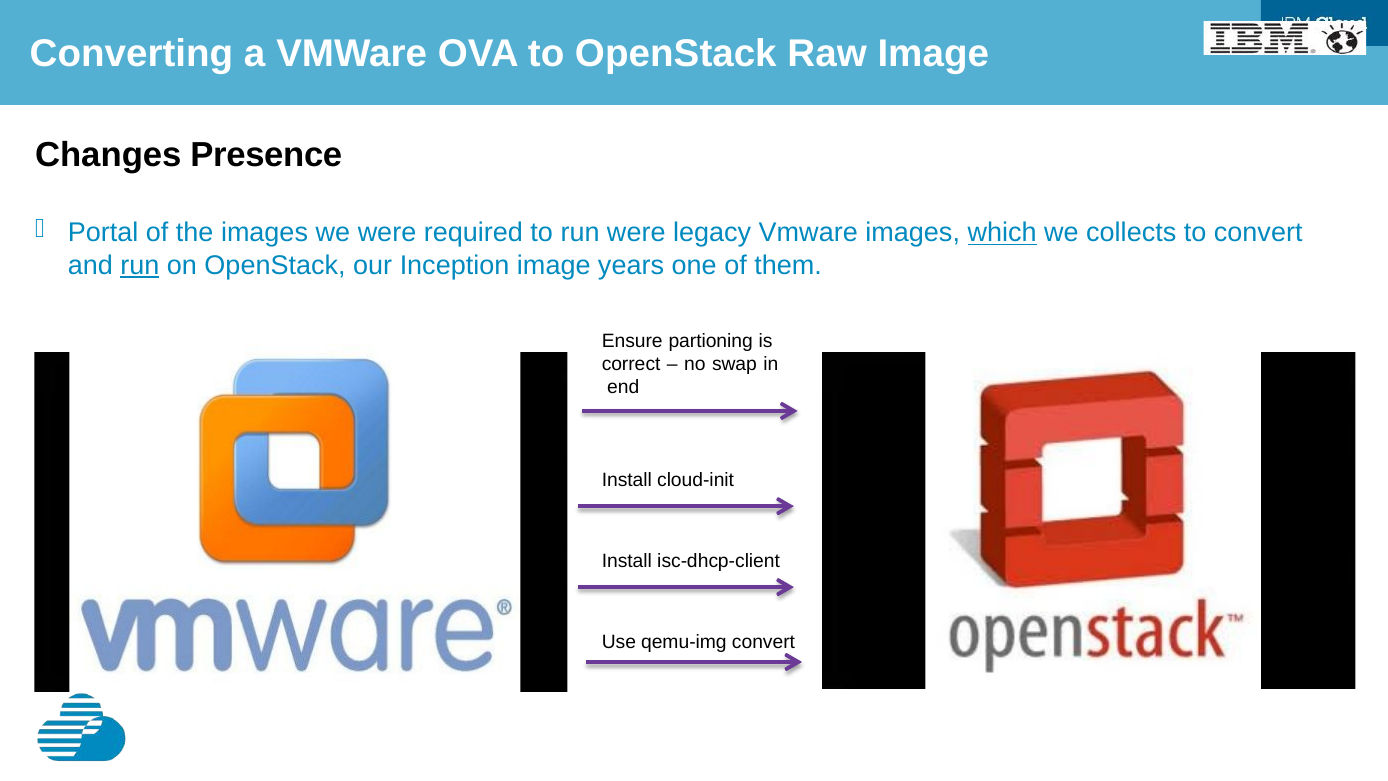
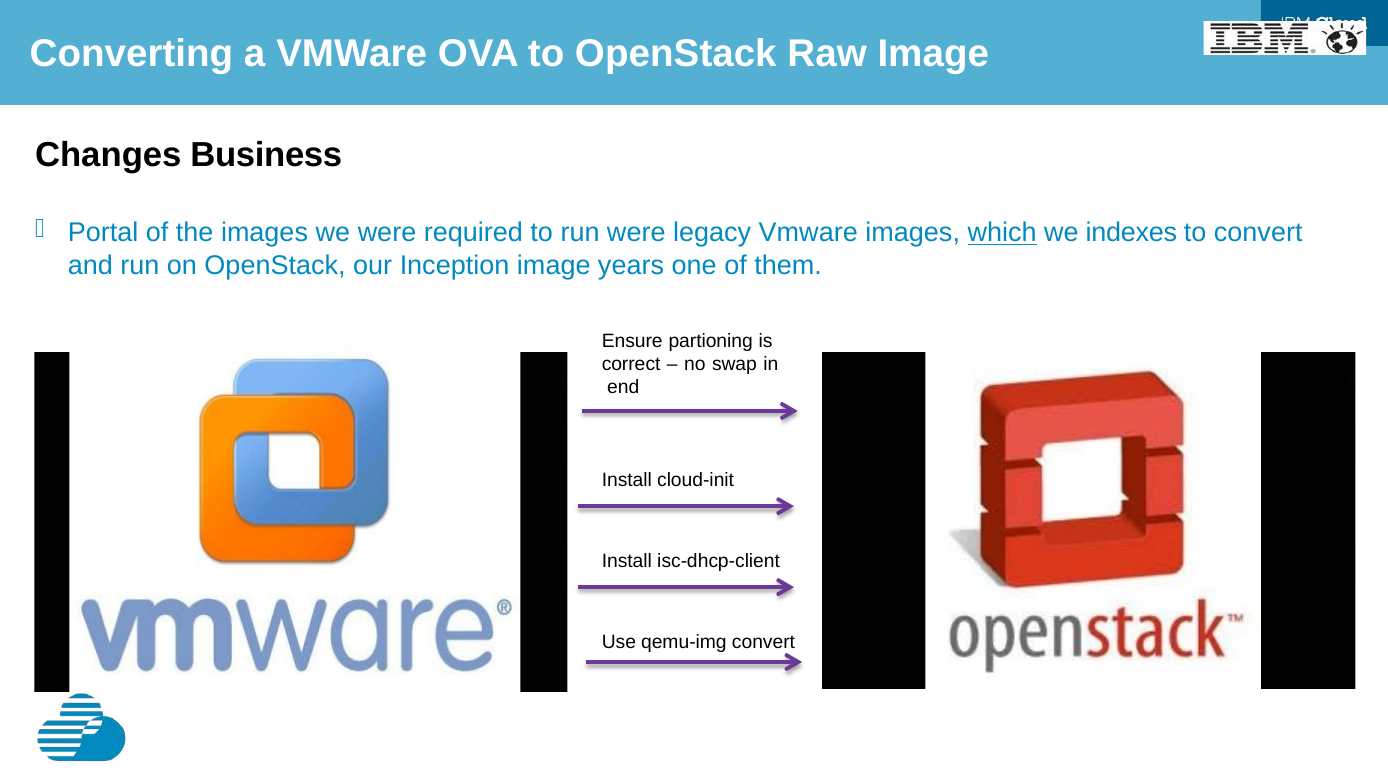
Presence: Presence -> Business (266, 155)
collects: collects -> indexes (1131, 233)
run underline: present -> none (140, 266)
